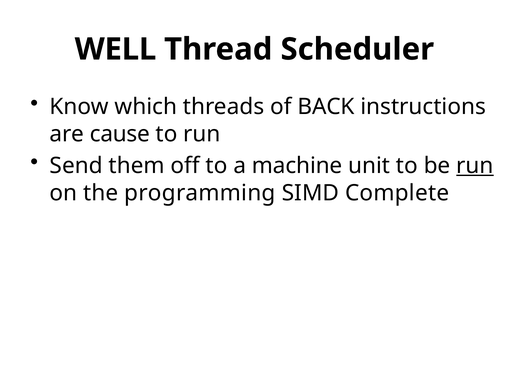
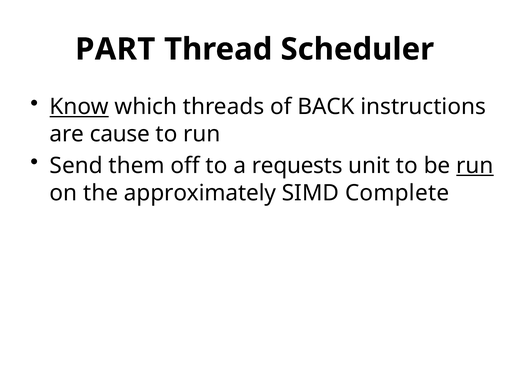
WELL: WELL -> PART (115, 49)
Know underline: none -> present (79, 107)
machine: machine -> requests (297, 166)
programming: programming -> approximately (200, 193)
